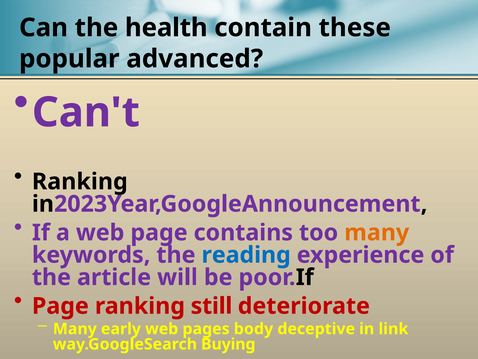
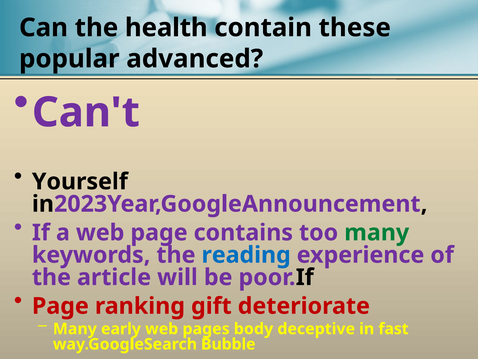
Ranking: Ranking -> Yourself (80, 181)
many colour: orange -> green (377, 232)
still: still -> gift (211, 306)
link: link -> fast (393, 328)
Buying: Buying -> Bubble (228, 344)
